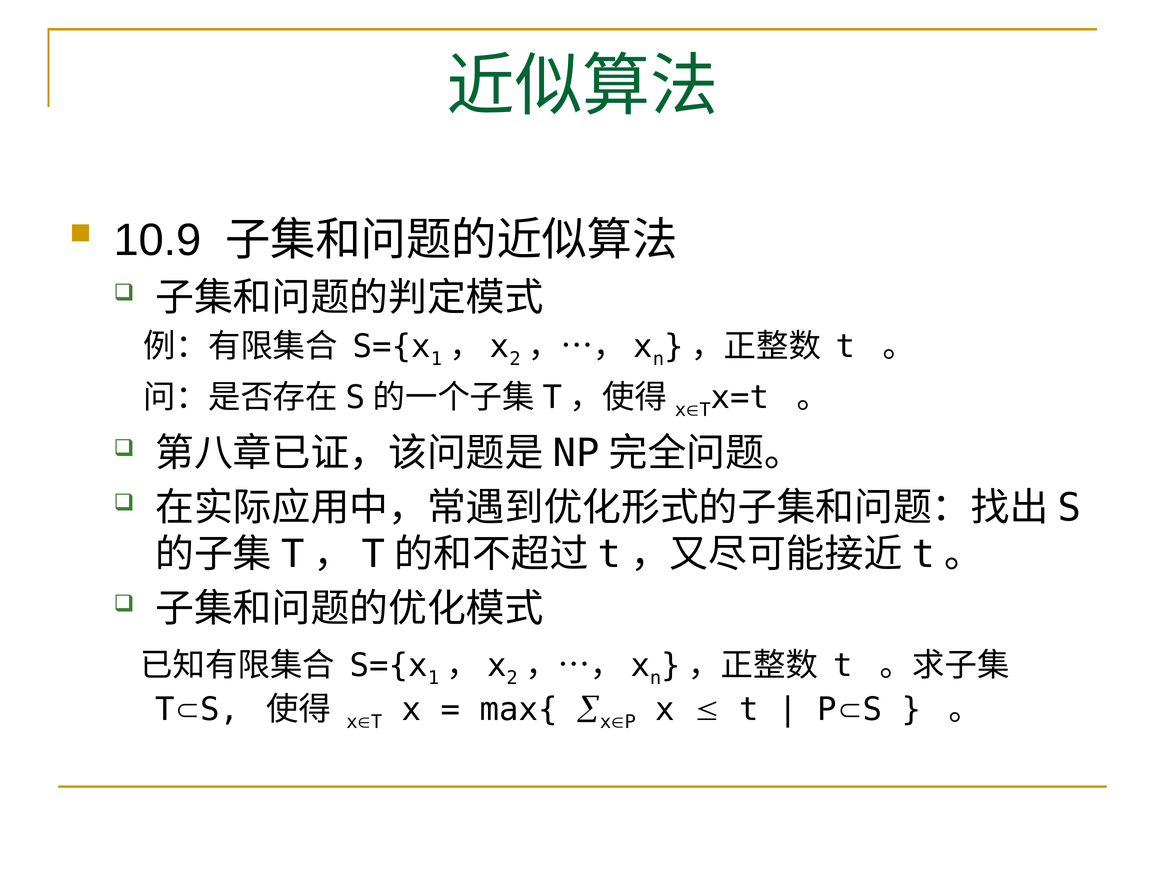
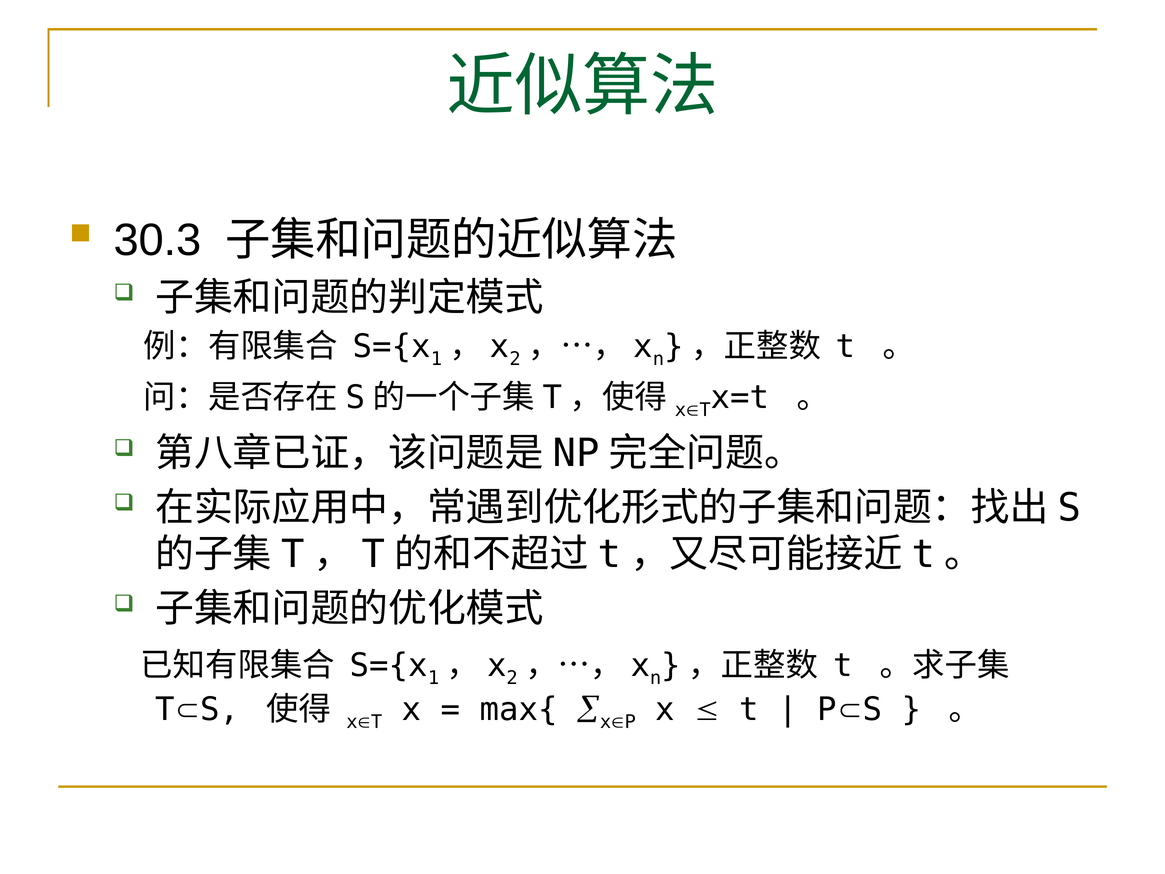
10.9: 10.9 -> 30.3 (158, 240)
